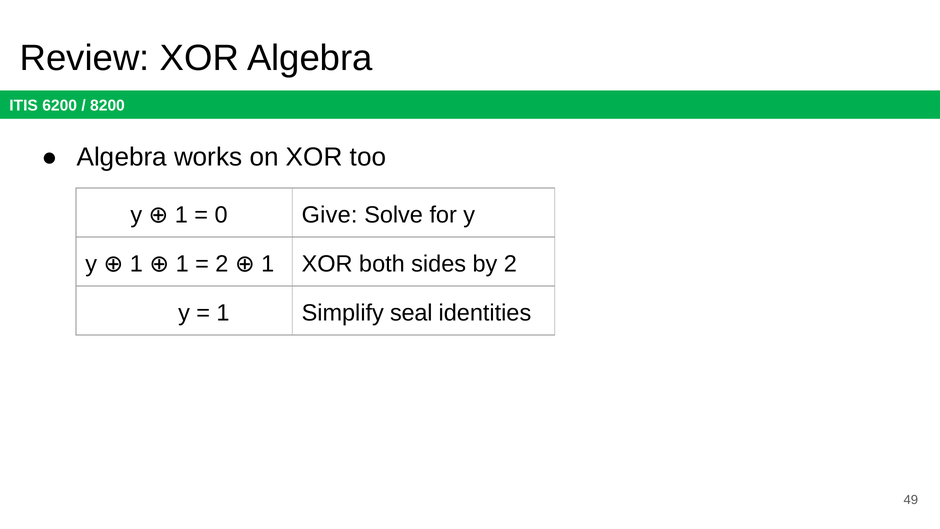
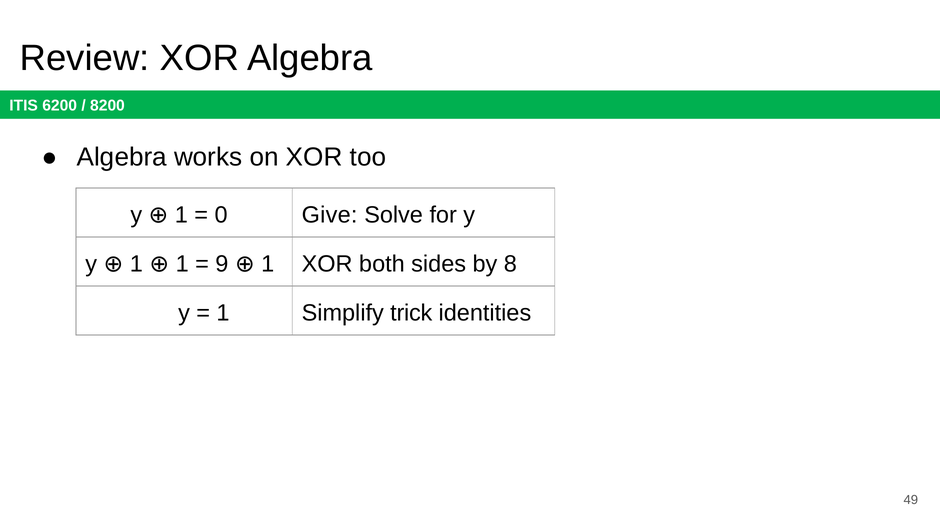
2: 2 -> 9 (222, 264)
by 2: 2 -> 8 (510, 264)
seal: seal -> trick (411, 313)
